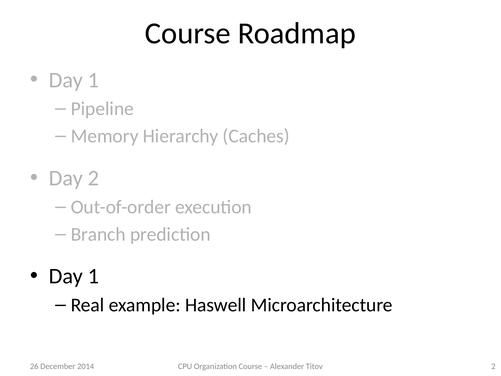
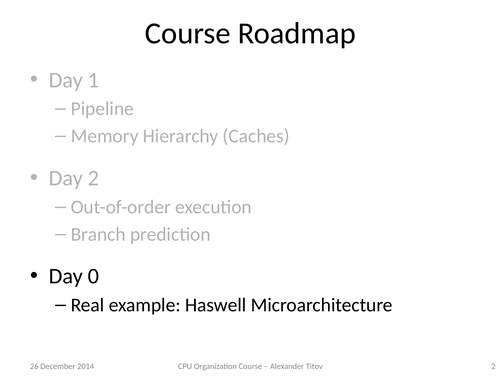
1: 1 -> 0 (94, 276)
